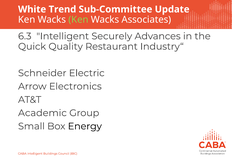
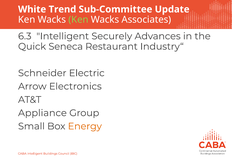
Quality: Quality -> Seneca (66, 46)
Academic: Academic -> Appliance (42, 113)
Energy colour: black -> orange (85, 126)
